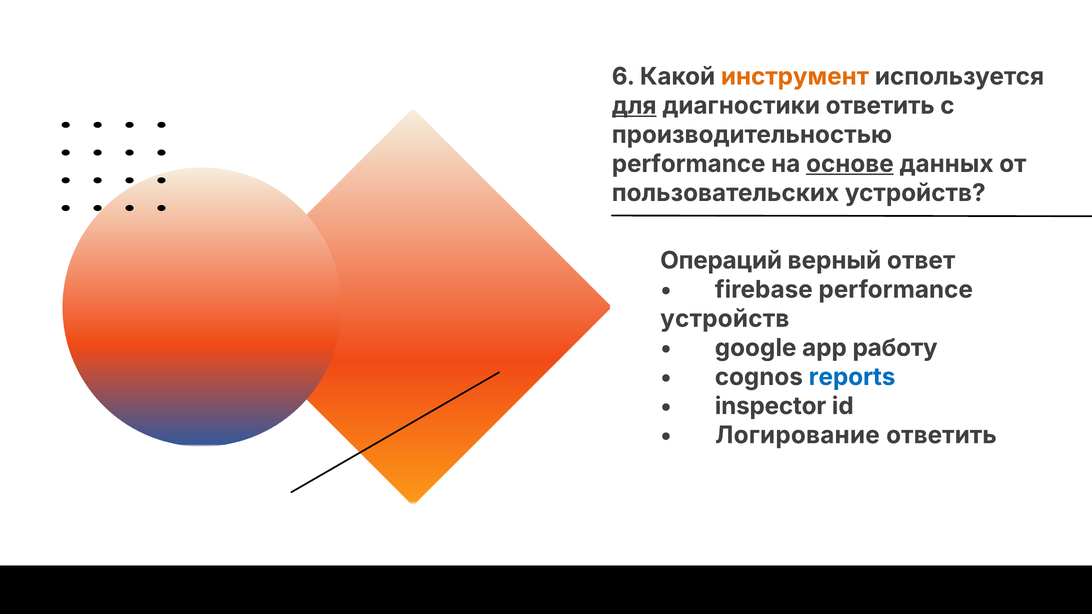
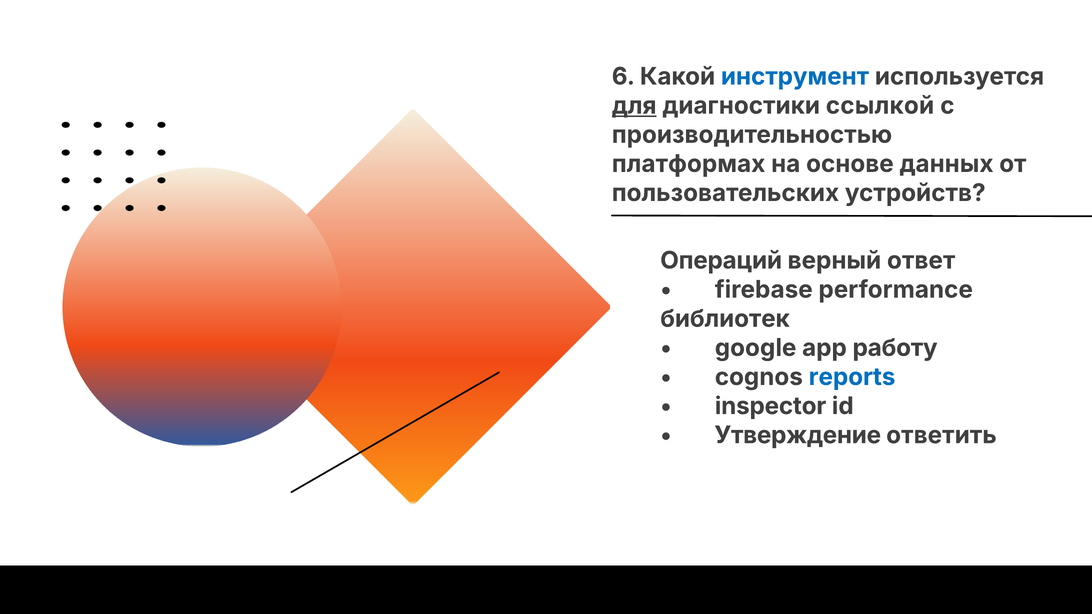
инструмент colour: orange -> blue (795, 77)
диагностики ответить: ответить -> ссылкой (880, 106)
performance: performance -> платформах (689, 164)
основе underline: present -> none (850, 164)
устройств: устройств -> библиотек (725, 319)
Логирование: Логирование -> Утверждение (798, 435)
